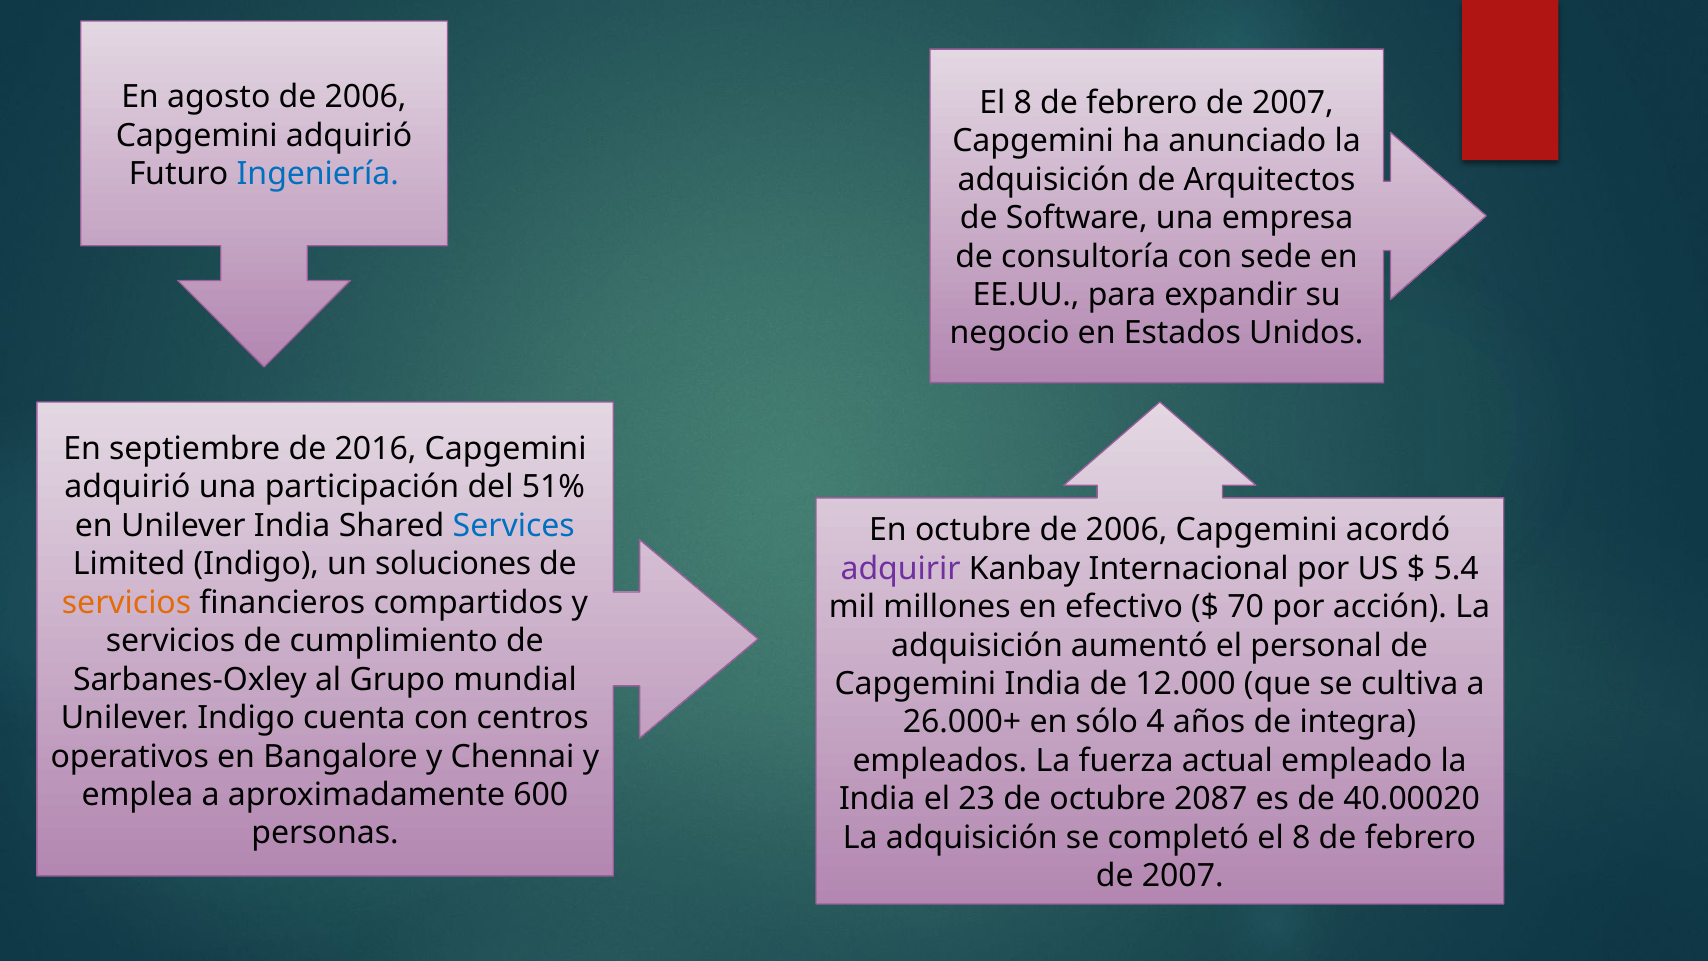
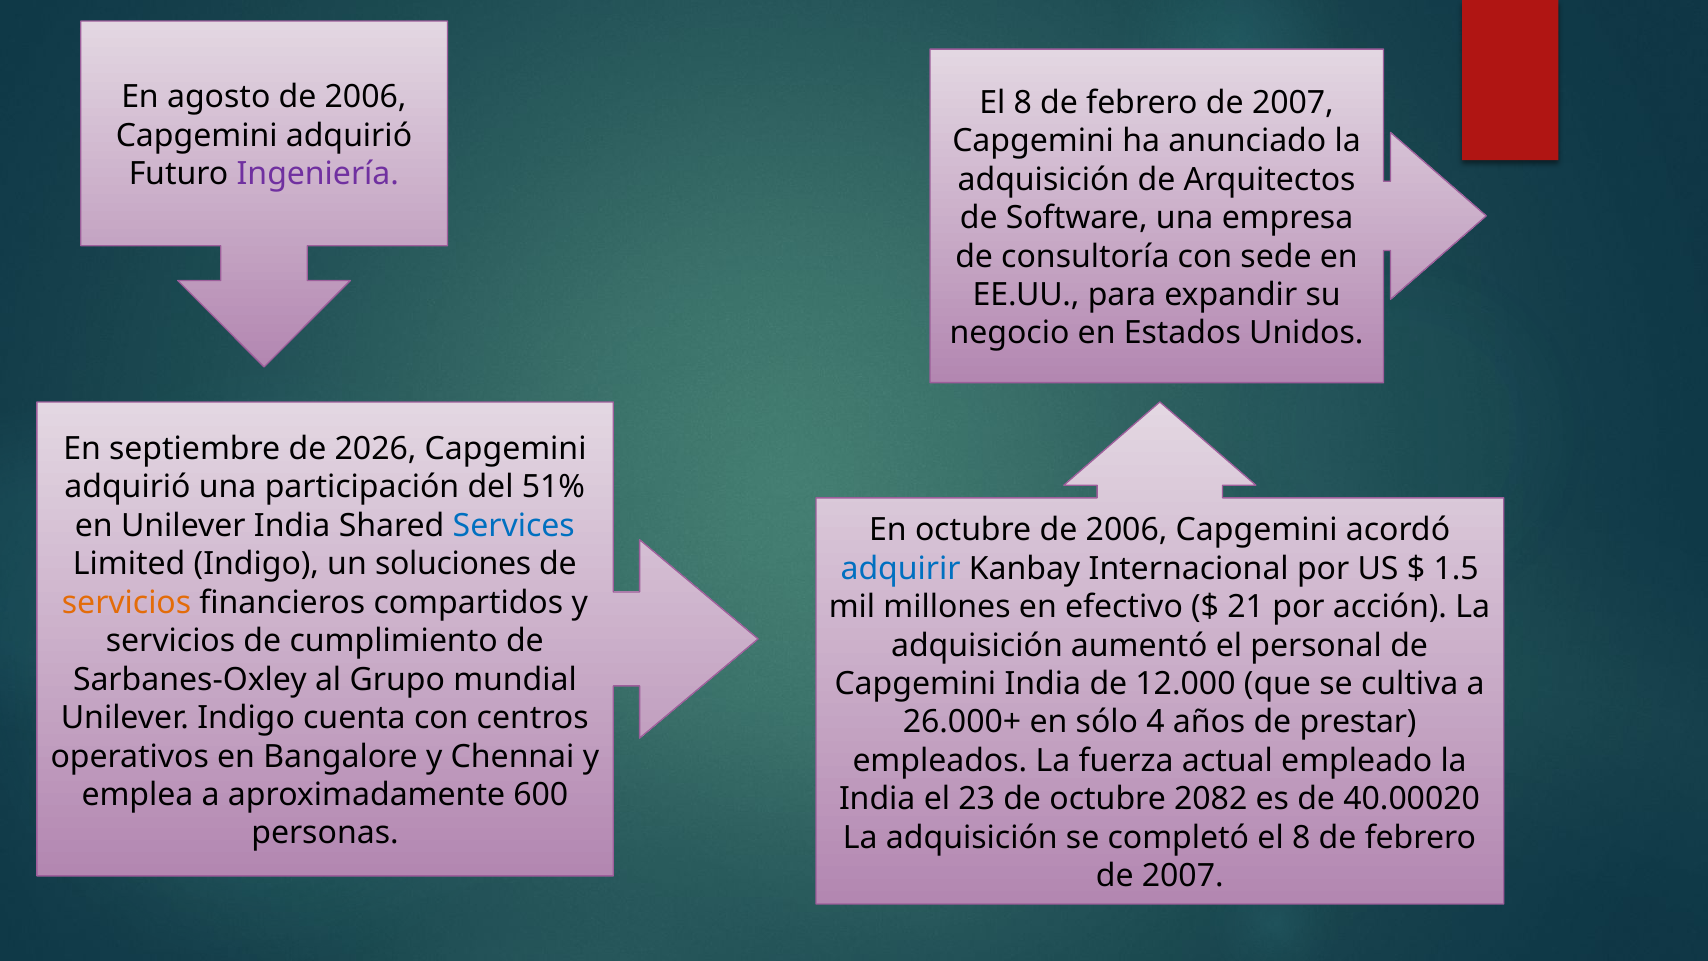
Ingeniería colour: blue -> purple (318, 174)
2016: 2016 -> 2026 (376, 449)
adquirir colour: purple -> blue (901, 568)
5.4: 5.4 -> 1.5 (1456, 568)
70: 70 -> 21 (1246, 607)
integra: integra -> prestar (1358, 722)
2087: 2087 -> 2082 (1211, 799)
